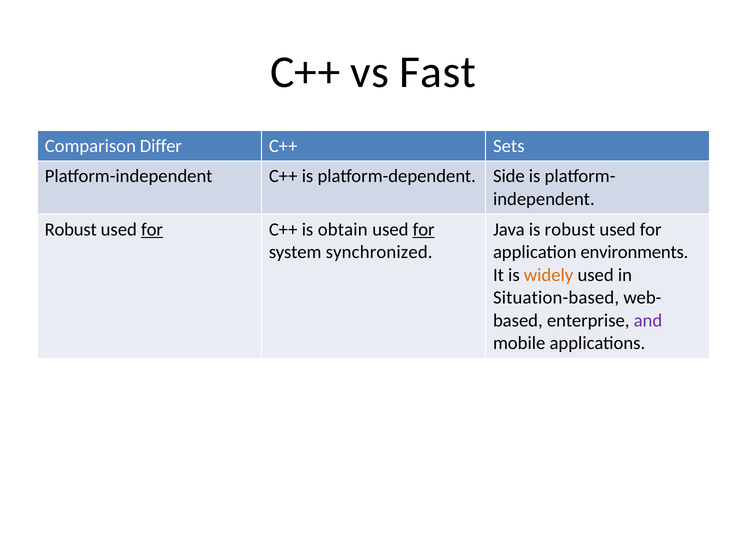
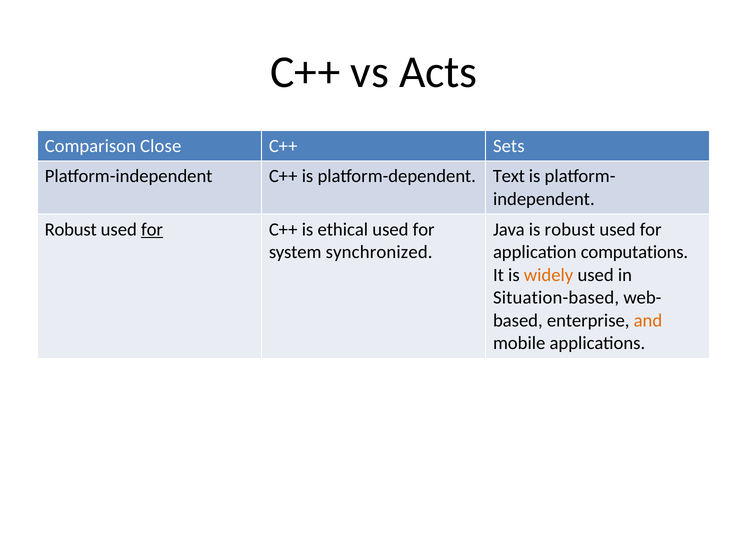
Fast: Fast -> Acts (438, 72)
Differ: Differ -> Close (161, 146)
Side: Side -> Text (509, 176)
obtain: obtain -> ethical (343, 229)
for underline: present -> none (424, 229)
environments: environments -> computations (634, 252)
and colour: purple -> orange (648, 321)
